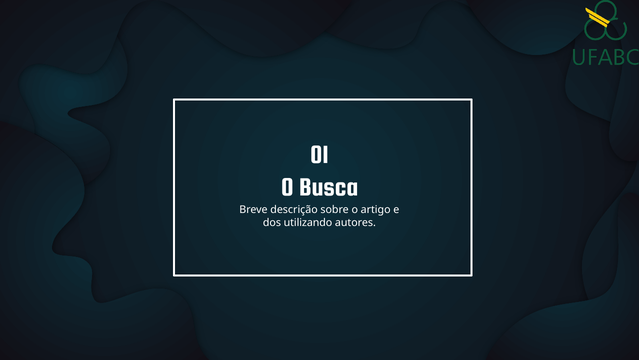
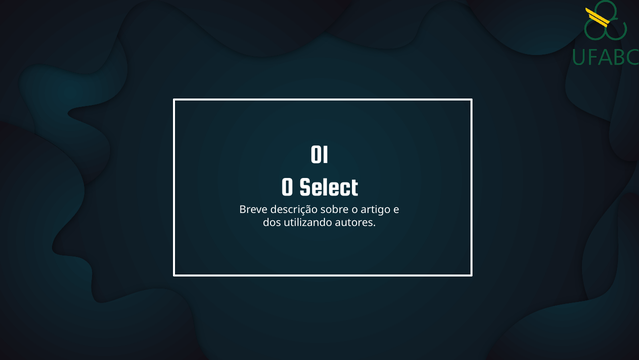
Busca: Busca -> Select (329, 186)
